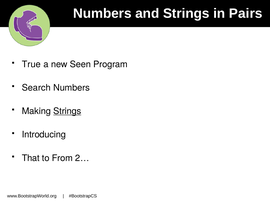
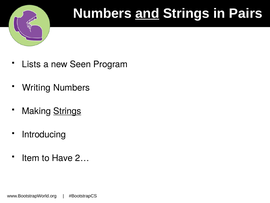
and underline: none -> present (147, 13)
True: True -> Lists (31, 64)
Search: Search -> Writing (36, 87)
That: That -> Item (31, 158)
From: From -> Have (62, 158)
